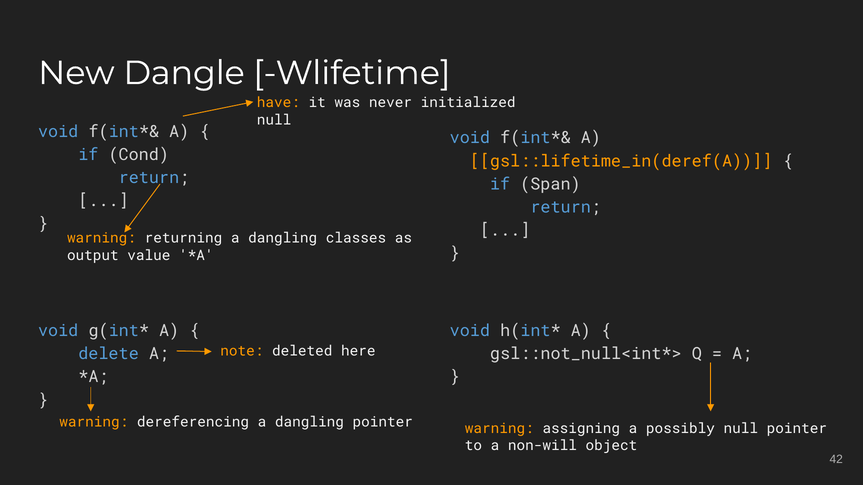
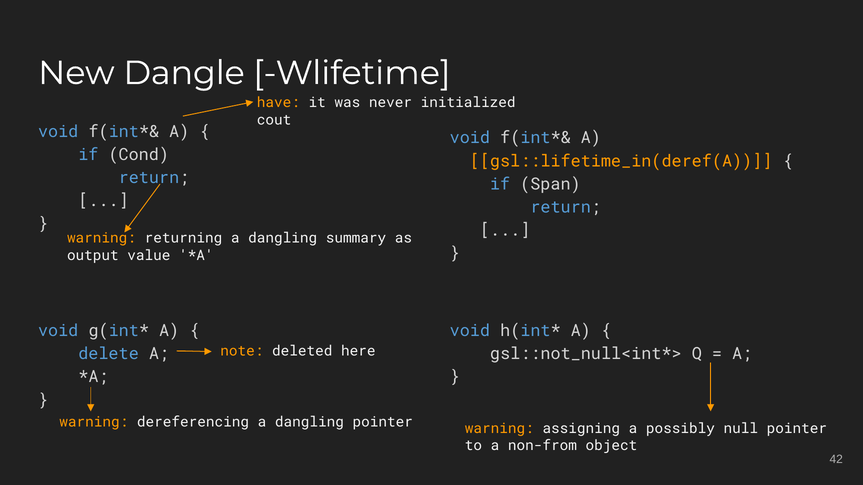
null: null -> cout (274, 120)
classes: classes -> summary (356, 238)
non-will: non-will -> non-from (542, 446)
